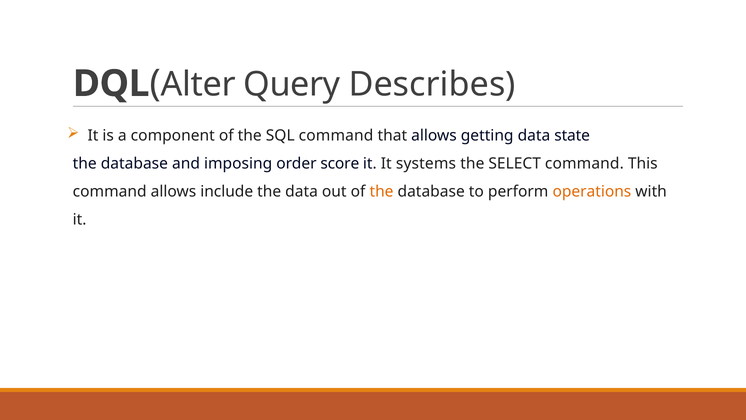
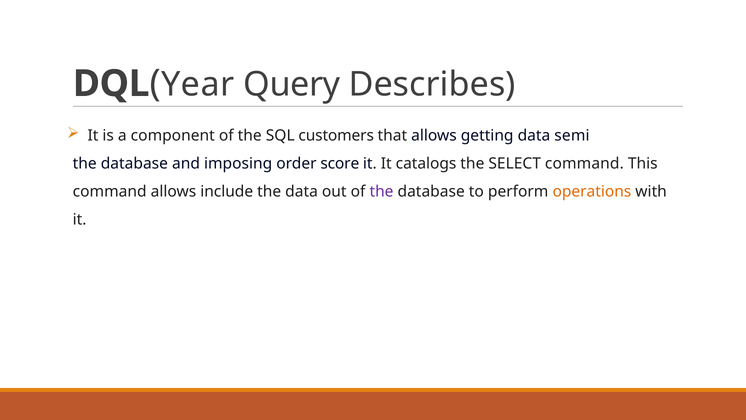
Alter: Alter -> Year (198, 85)
SQL command: command -> customers (336, 136)
state: state -> semi (572, 136)
systems: systems -> catalogs (426, 164)
the colour: orange -> purple (382, 192)
